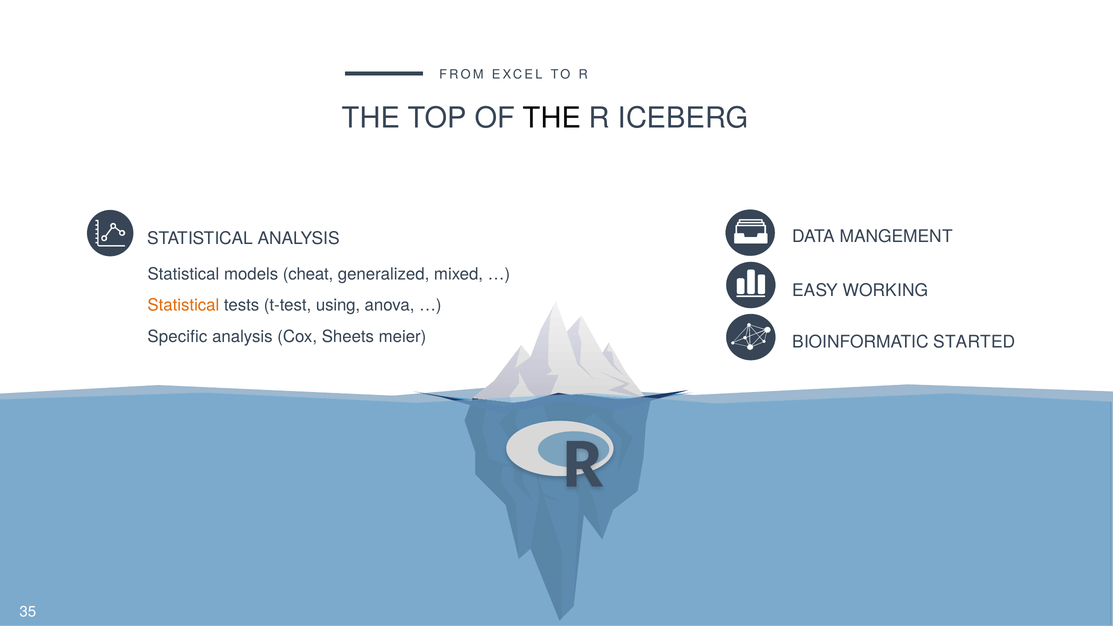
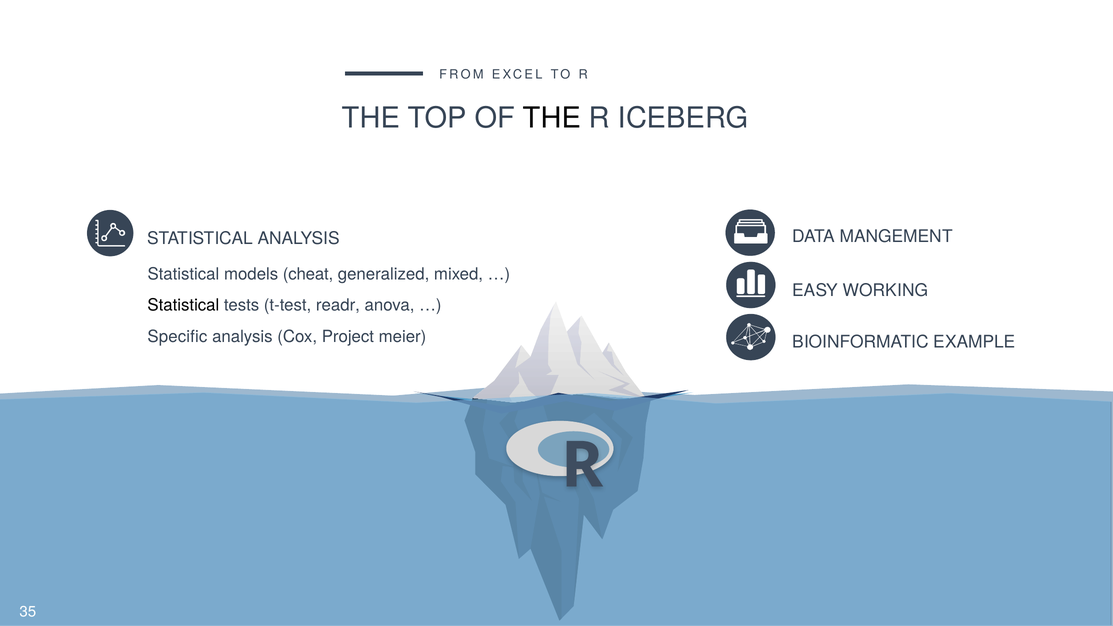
Statistical colour: orange -> black (183, 305)
using: using -> readr (338, 305)
Sheets: Sheets -> Project (348, 337)
STARTED: STARTED -> EXAMPLE (974, 342)
